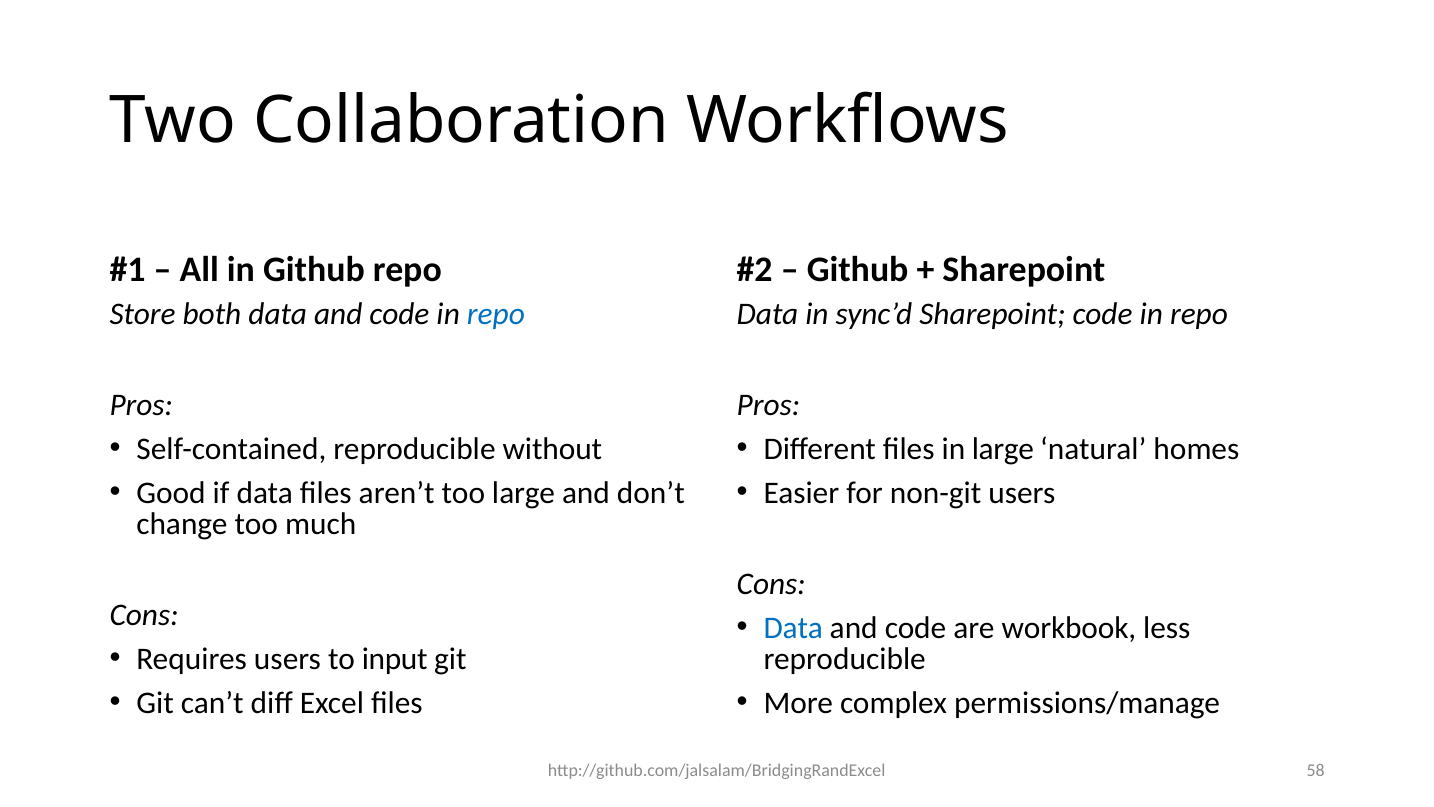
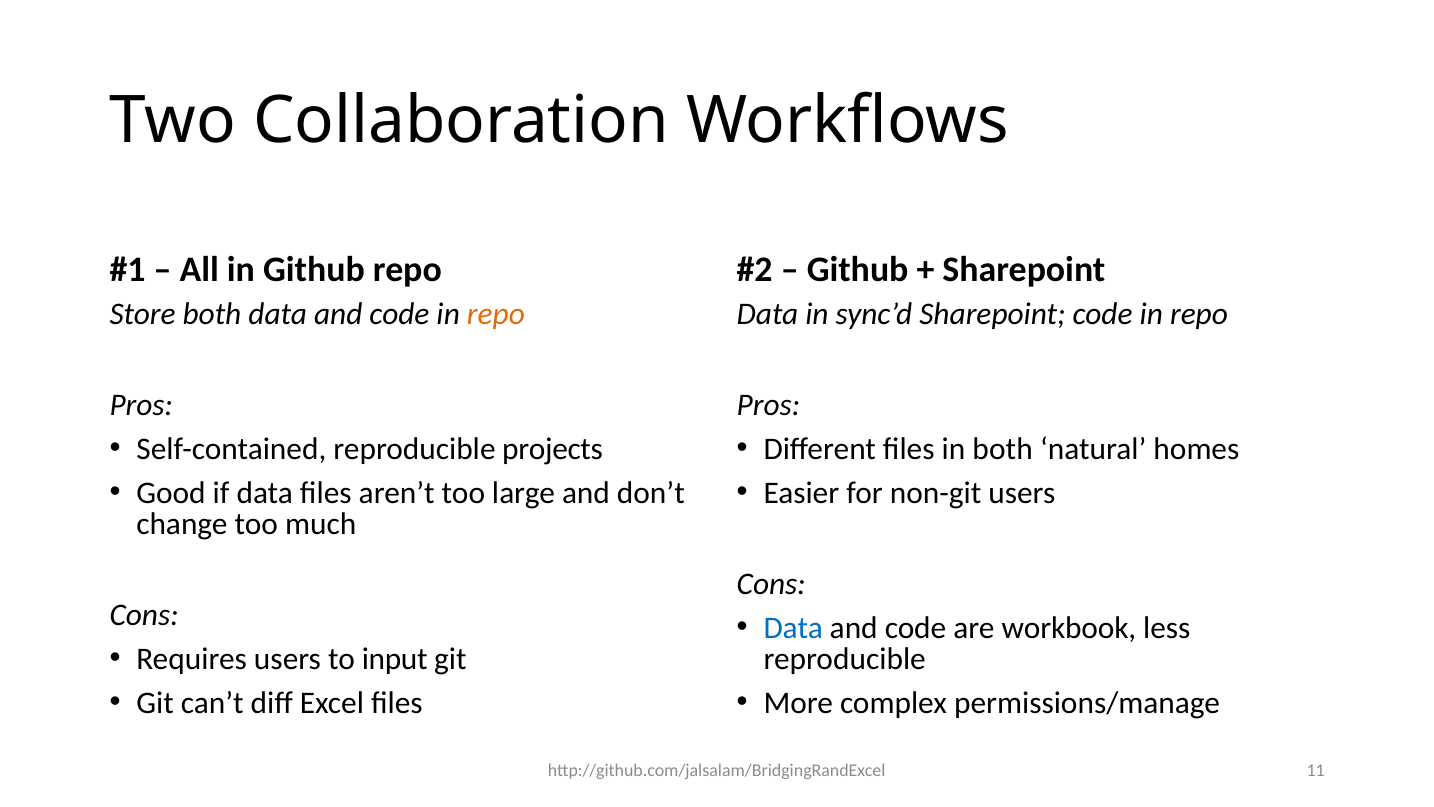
repo colour: blue -> orange (496, 314)
without: without -> projects (553, 449)
in large: large -> both (1003, 449)
58: 58 -> 11 (1316, 770)
